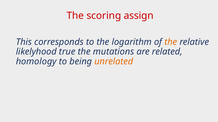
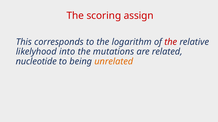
the colour: orange -> red (171, 42)
true: true -> into (67, 52)
homology: homology -> nucleotide (36, 62)
